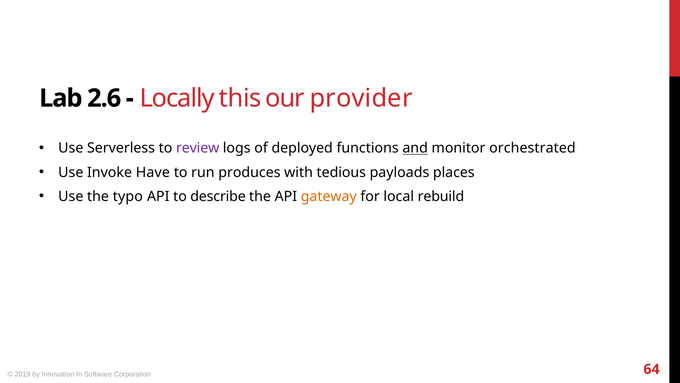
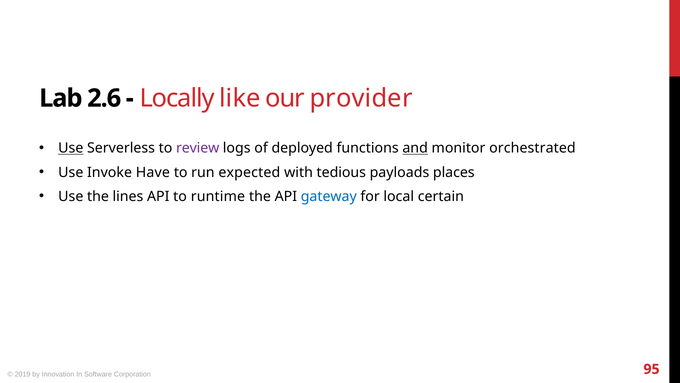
this: this -> like (240, 98)
Use underline: none -> present (71, 148)
produces: produces -> expected (249, 172)
typo: typo -> lines (128, 196)
describe: describe -> runtime (218, 196)
gateway colour: orange -> blue (329, 196)
rebuild: rebuild -> certain (441, 196)
64: 64 -> 95 (652, 369)
